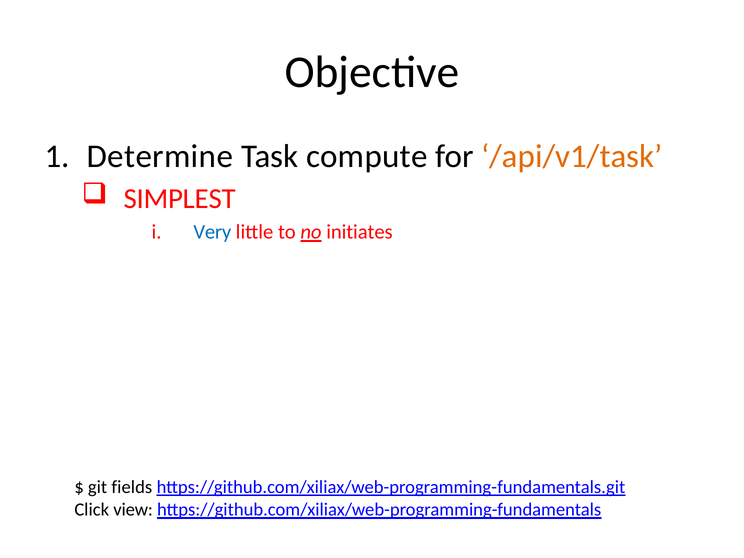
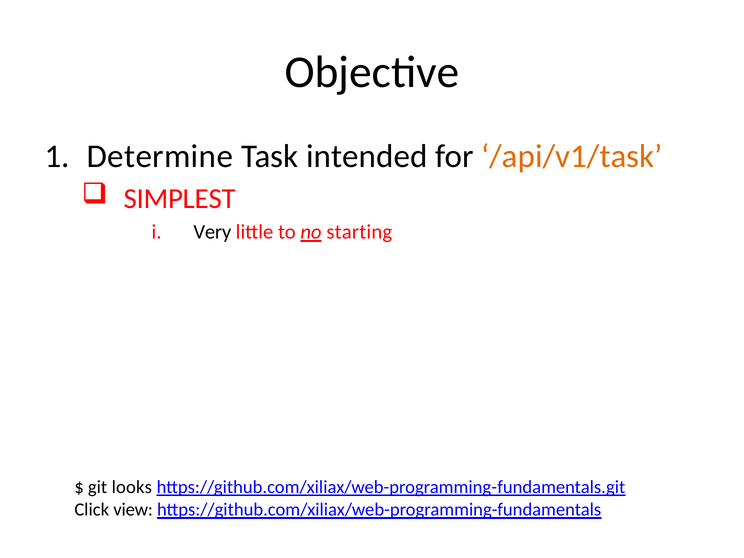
compute: compute -> intended (367, 156)
Very colour: blue -> black (212, 232)
initiates: initiates -> starting (359, 232)
fields: fields -> looks (132, 487)
